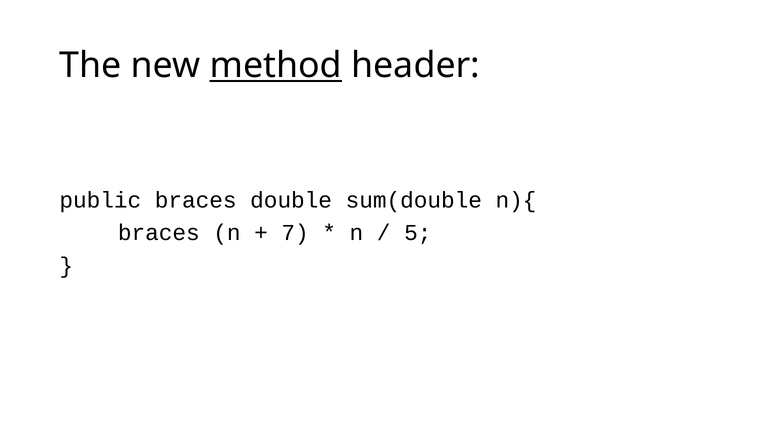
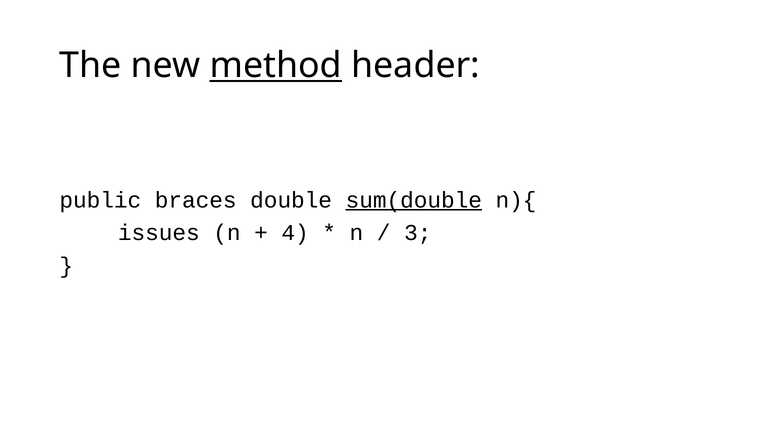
sum(double underline: none -> present (414, 200)
braces: braces -> issues (159, 233)
7: 7 -> 4 (295, 233)
5: 5 -> 3 (418, 233)
